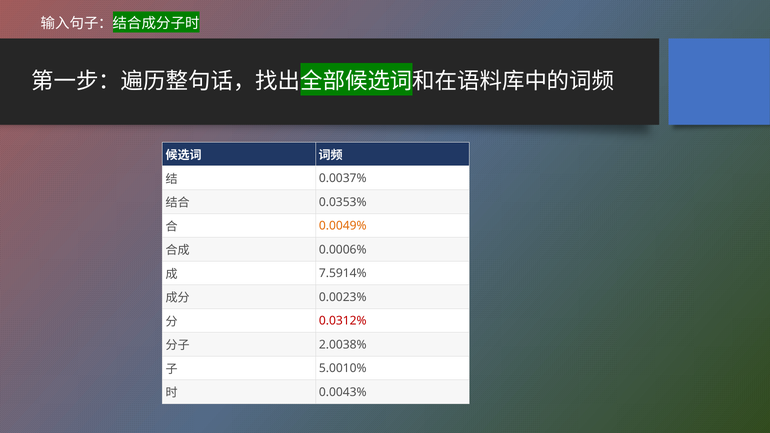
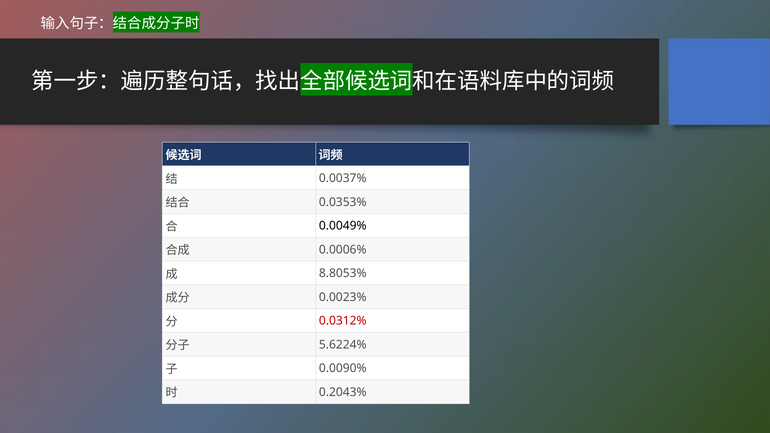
0.0049% colour: orange -> black (343, 226)
7.5914%: 7.5914% -> 8.8053% (343, 274)
2.0038%: 2.0038% -> 5.6224% (343, 345)
5.0010%: 5.0010% -> 0.0090% (343, 369)
0.0043%: 0.0043% -> 0.2043% (343, 392)
